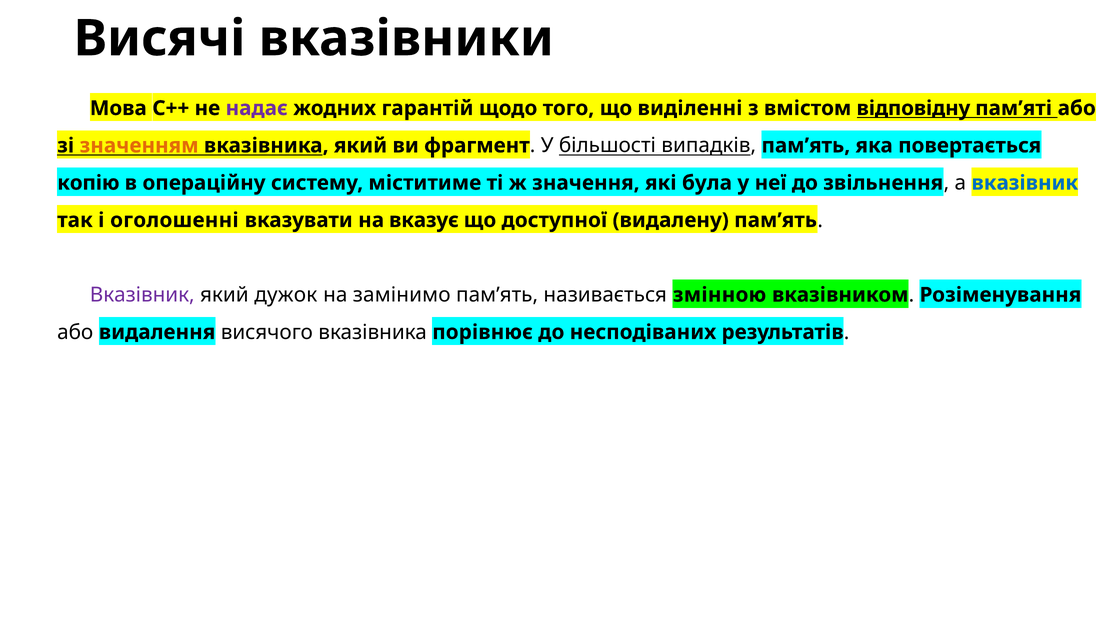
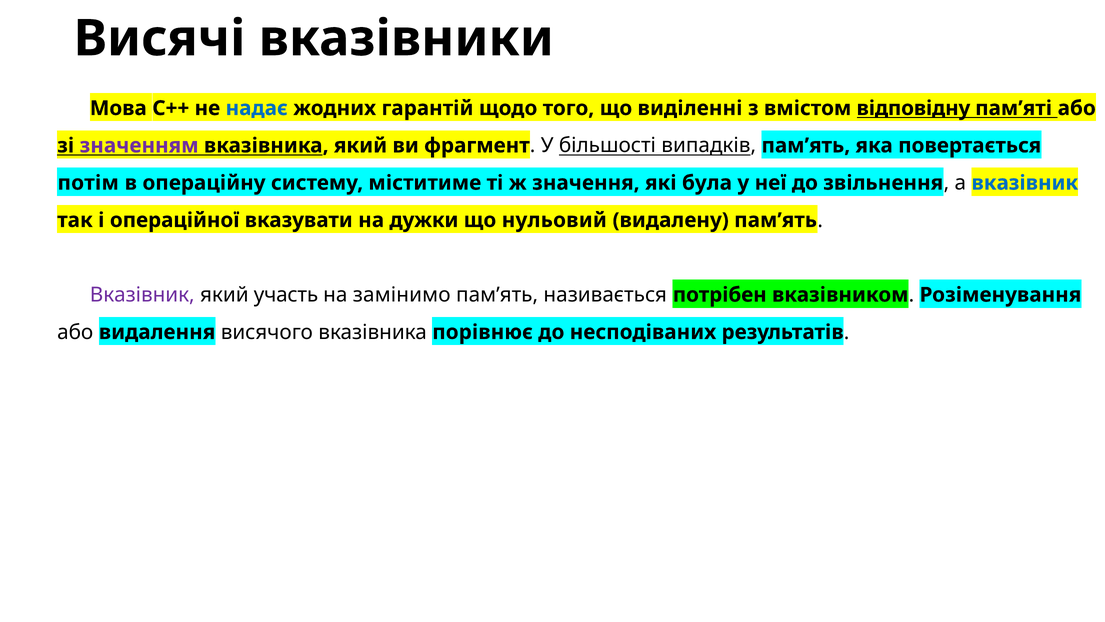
надає colour: purple -> blue (257, 108)
значенням colour: orange -> purple (139, 145)
копію: копію -> потім (88, 183)
оголошенні: оголошенні -> операційної (175, 220)
вказує: вказує -> дужки (424, 220)
доступної: доступної -> нульовий (554, 220)
дужок: дужок -> участь (286, 295)
змінною: змінною -> потрібен (720, 295)
